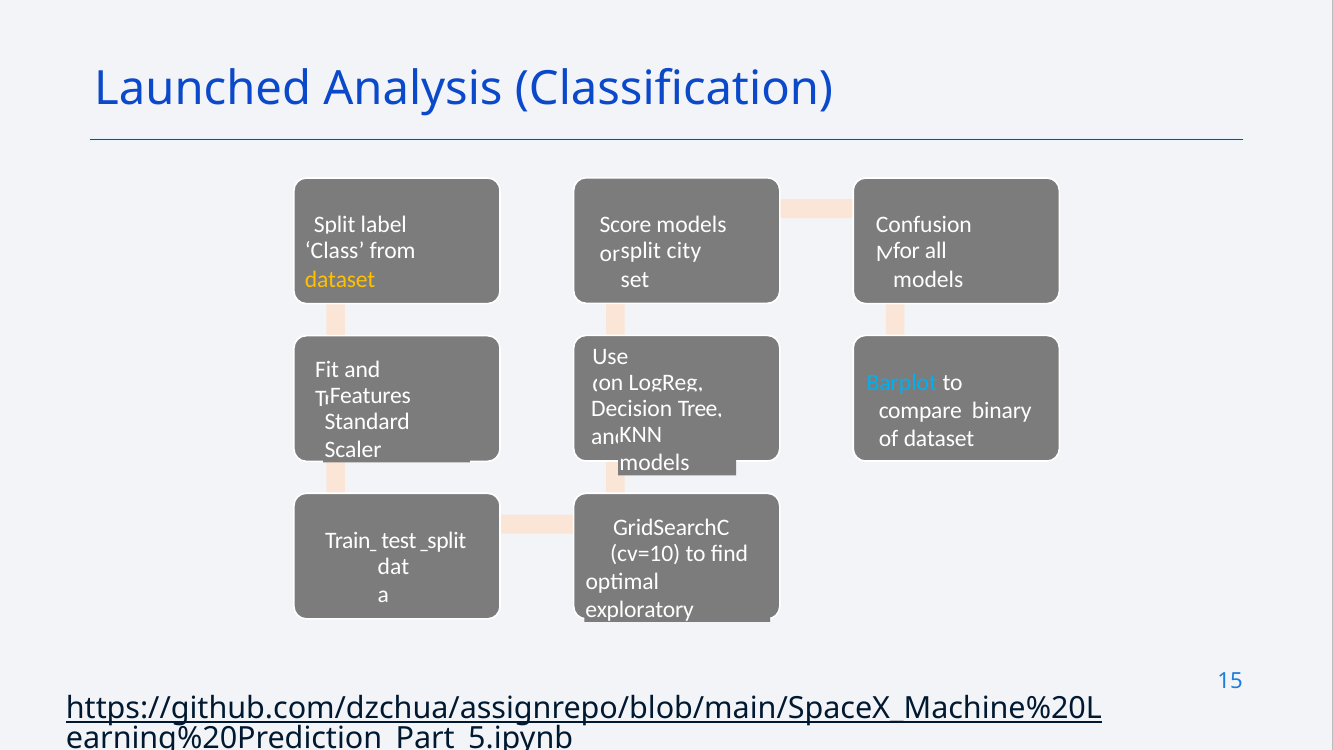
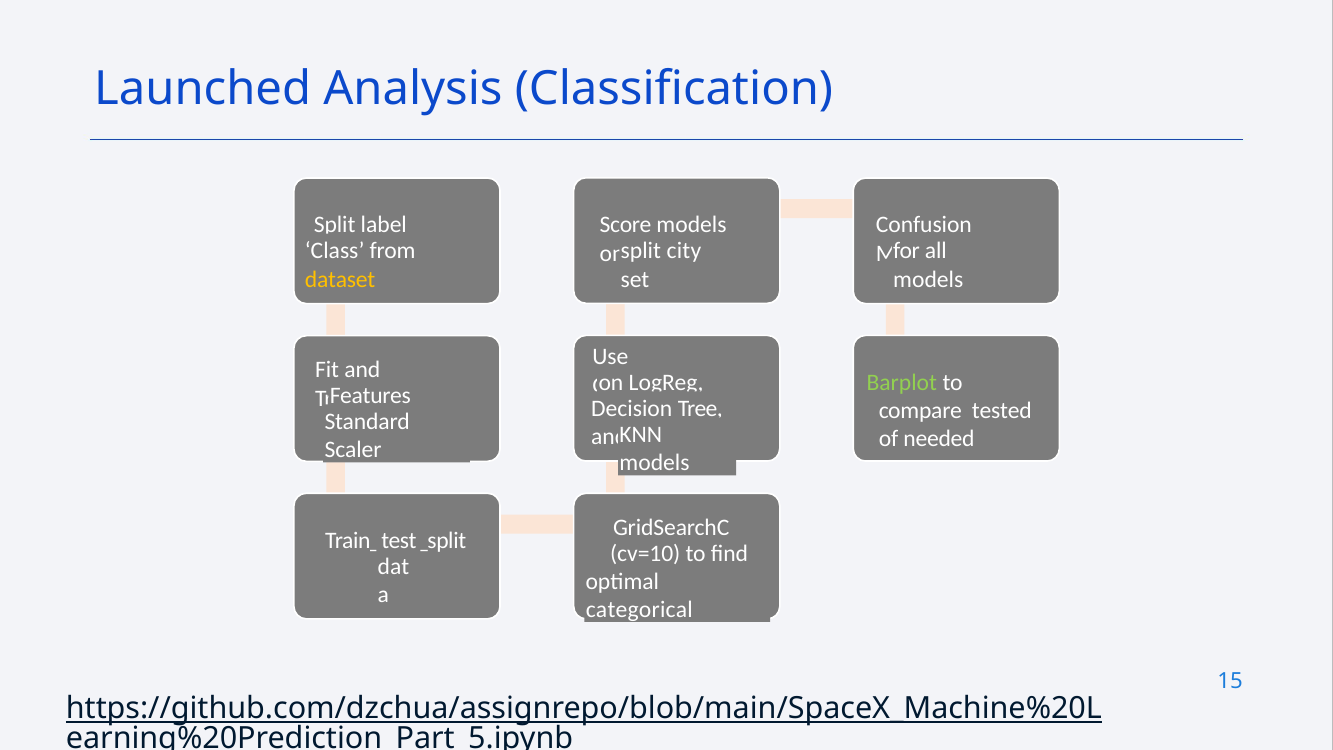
Barplot colour: light blue -> light green (902, 383)
binary: binary -> tested (1002, 411)
of dataset: dataset -> needed (939, 439)
exploratory: exploratory -> categorical (639, 609)
